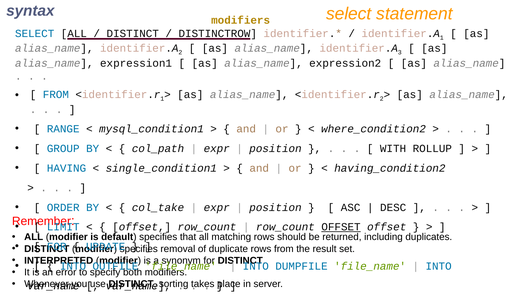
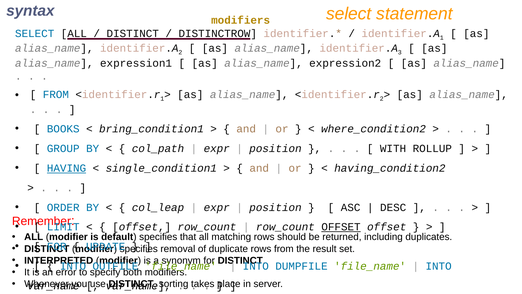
RANGE: RANGE -> BOOKS (63, 129)
mysql_condition1: mysql_condition1 -> bring_condition1 (151, 129)
HAVING underline: none -> present (67, 168)
col_take: col_take -> col_leap (158, 207)
